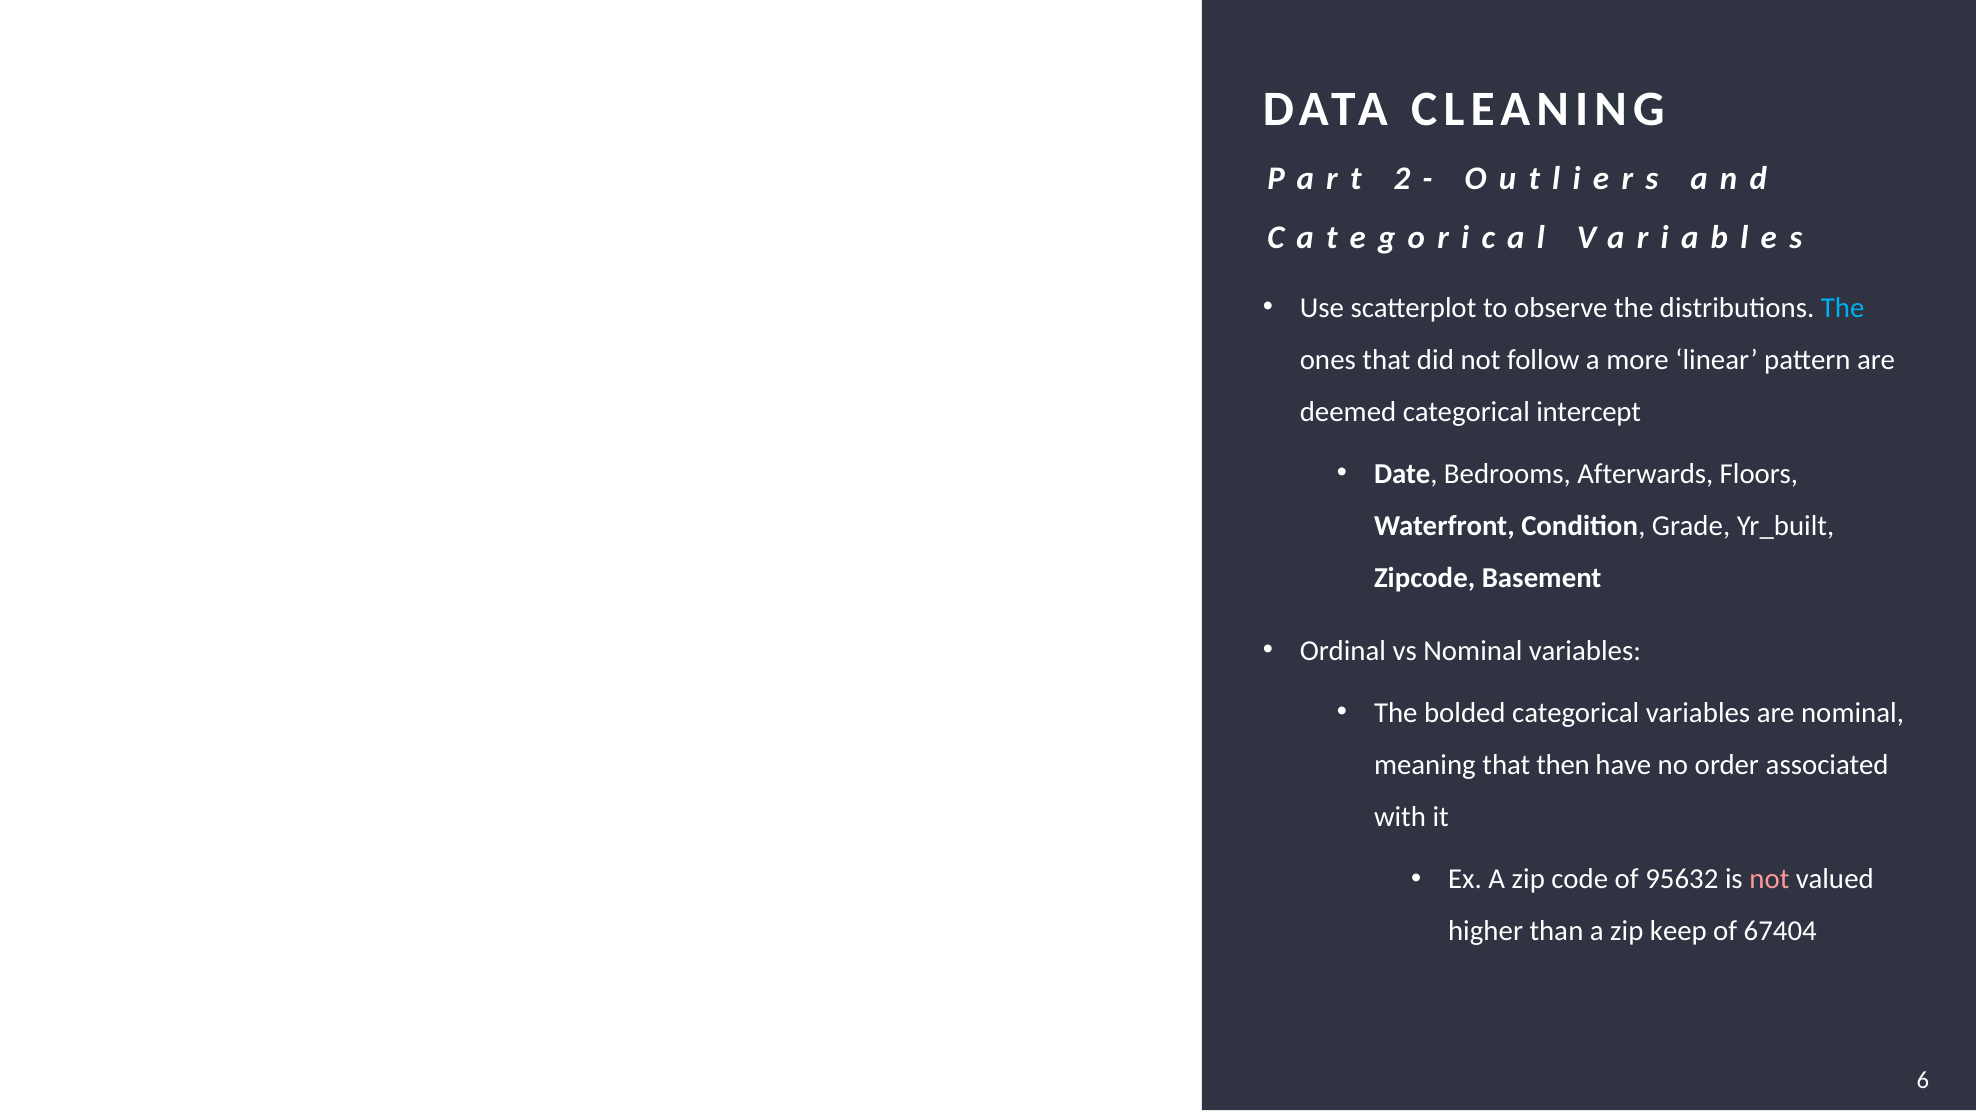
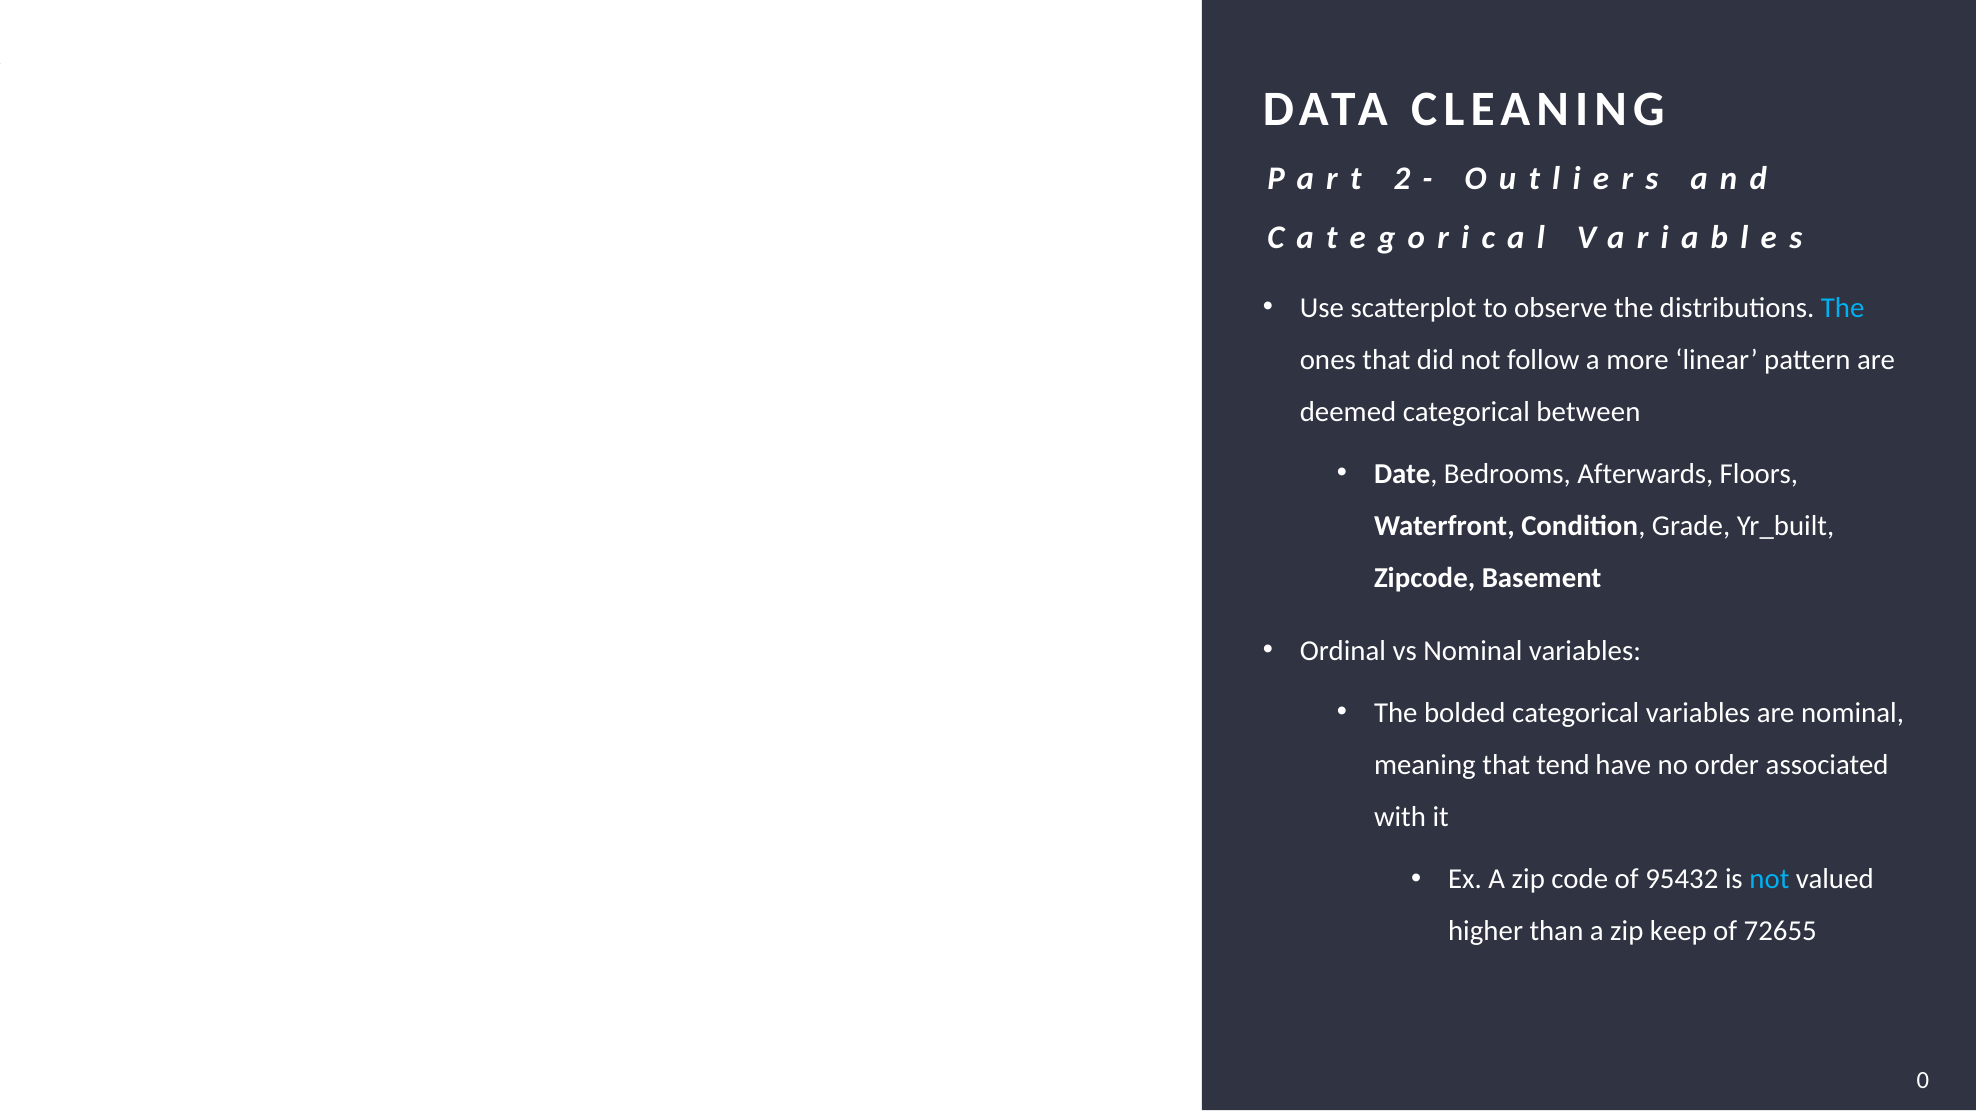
intercept: intercept -> between (1588, 412)
then: then -> tend (1563, 765)
95632: 95632 -> 95432 (1682, 879)
not colour: pink -> light blue (1769, 879)
67404: 67404 -> 72655 (1780, 931)
6: 6 -> 0 (1923, 1079)
